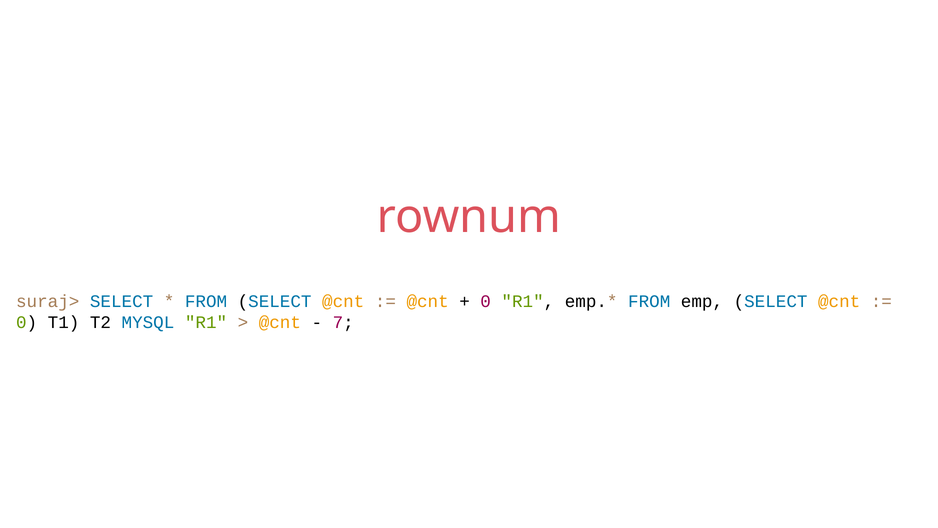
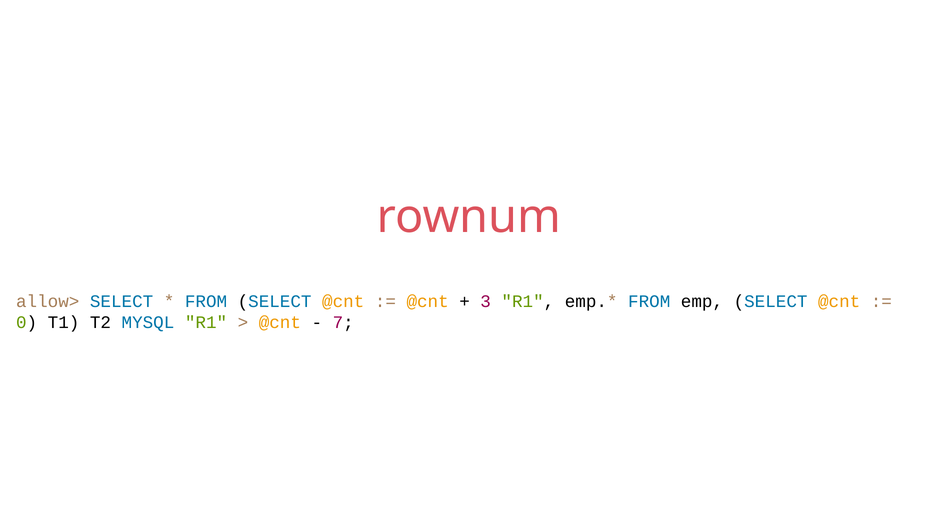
suraj>: suraj> -> allow> (48, 301)
0: 0 -> 3 (486, 301)
